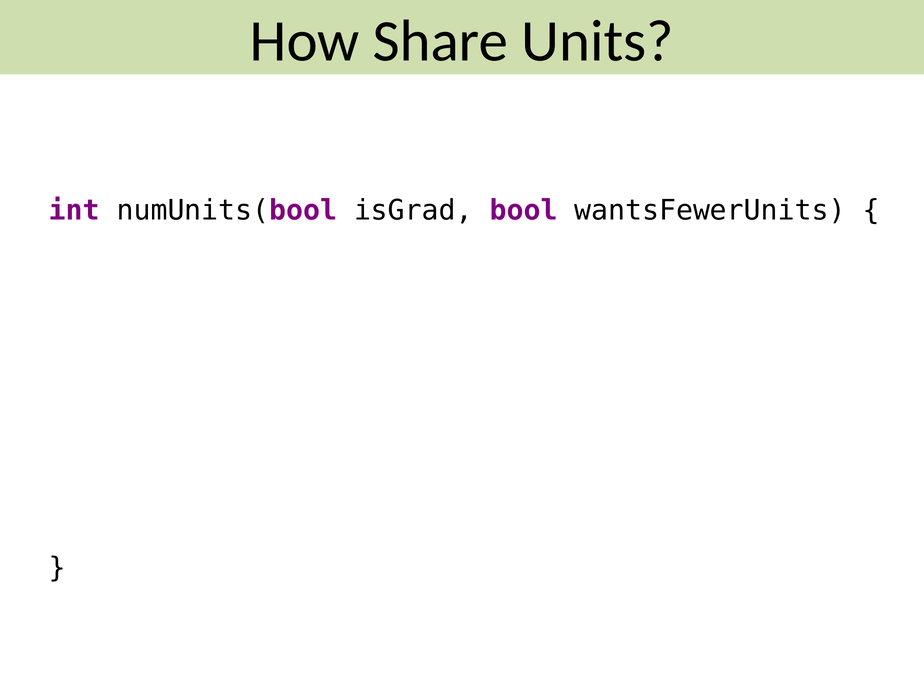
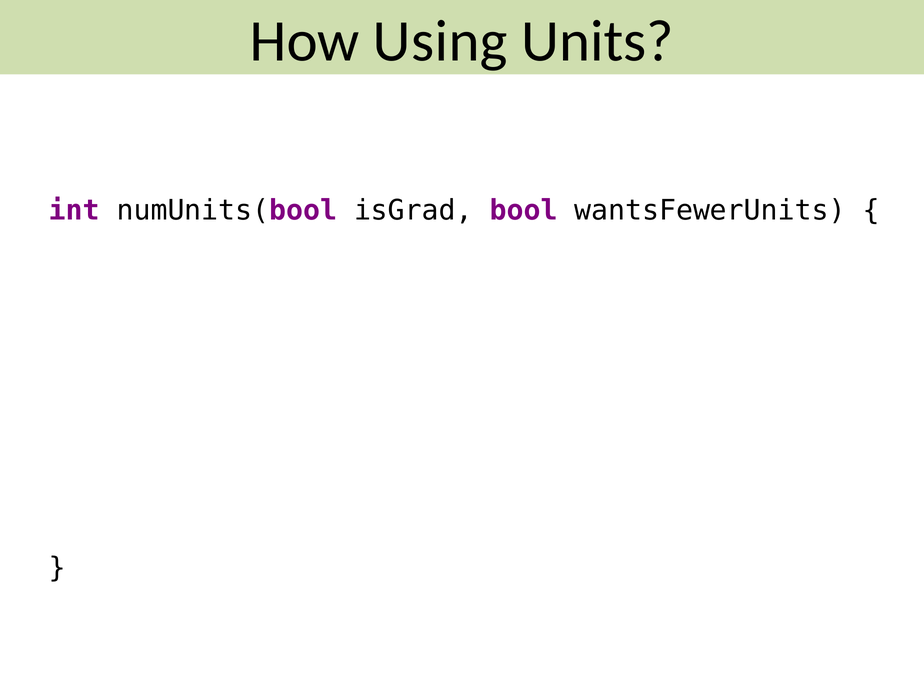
Share: Share -> Using (440, 41)
